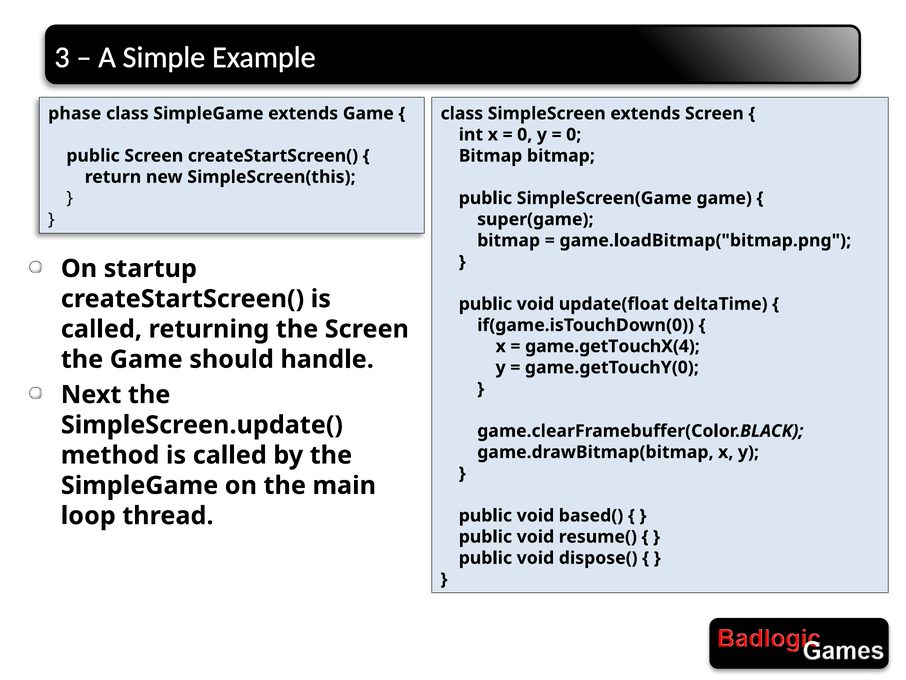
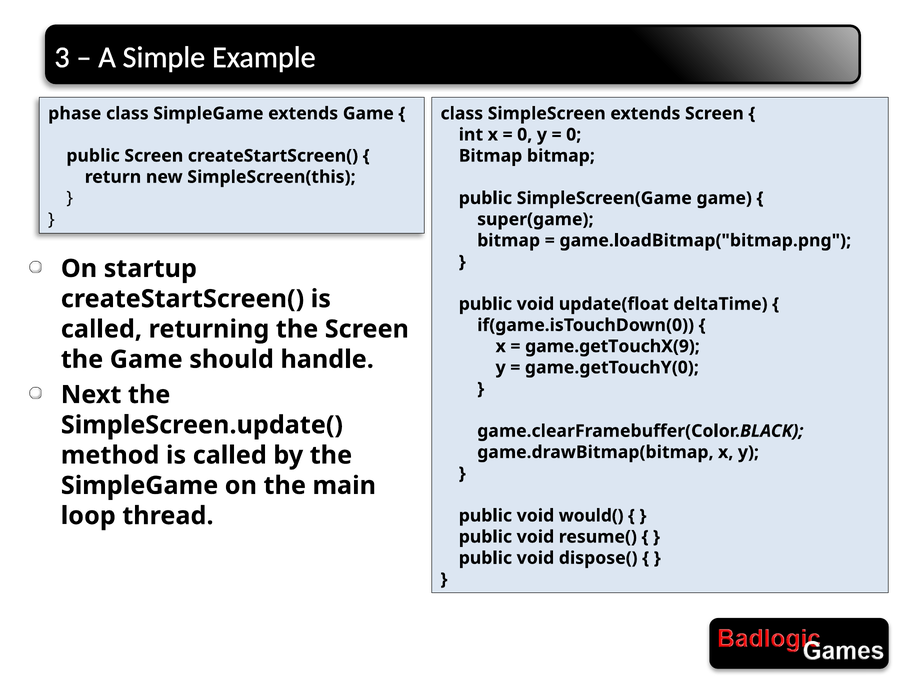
game.getTouchX(4: game.getTouchX(4 -> game.getTouchX(9 (612, 346)
based(: based( -> would( (591, 515)
